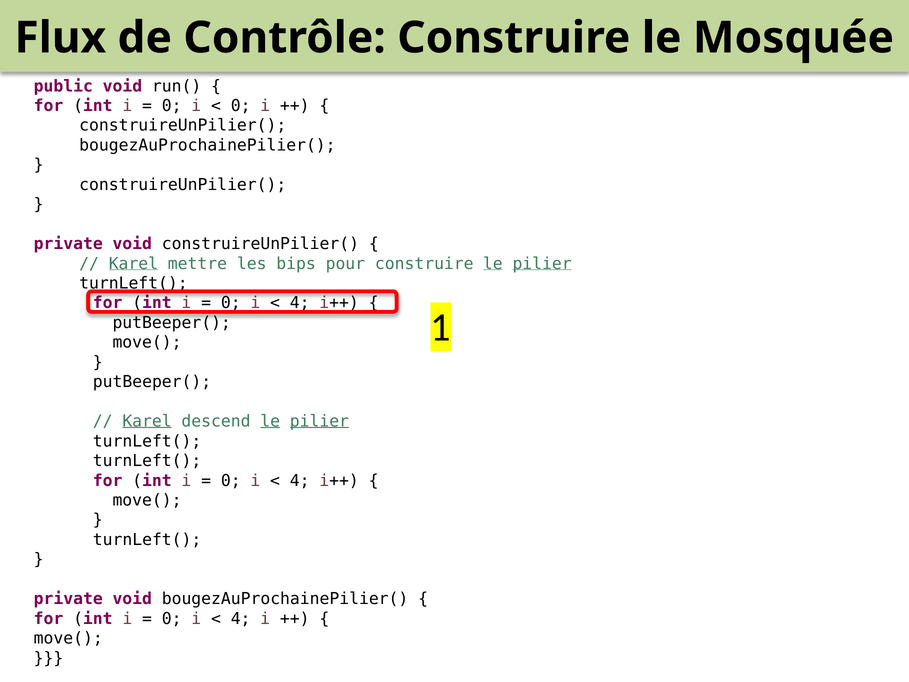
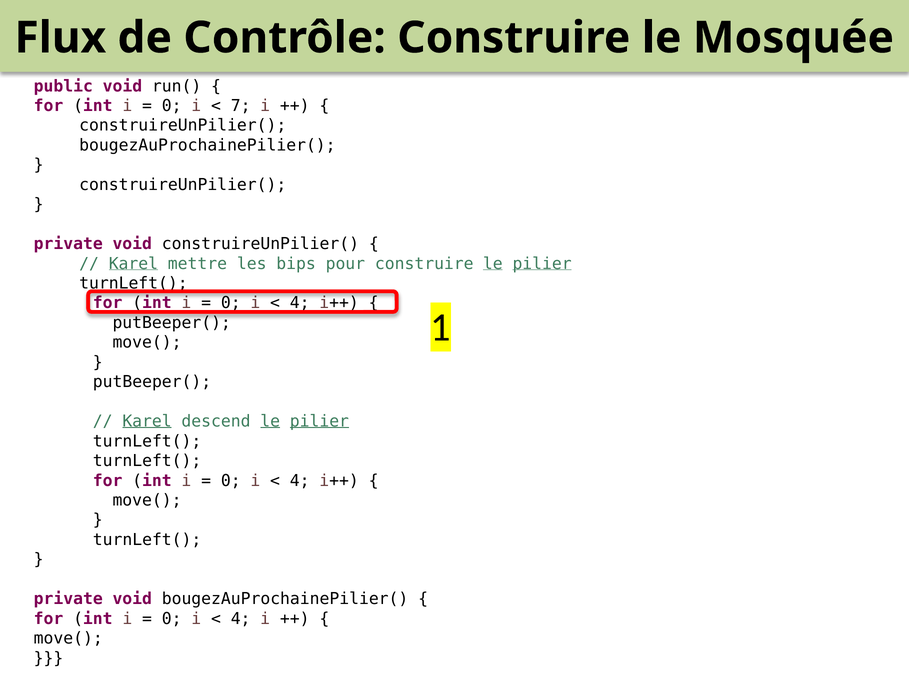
0: 0 -> 7 (241, 106)
